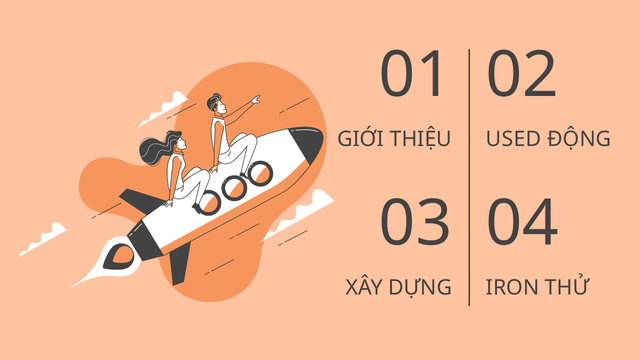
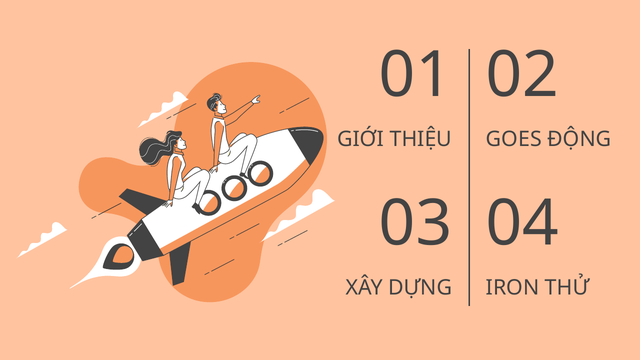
USED: USED -> GOES (514, 139)
